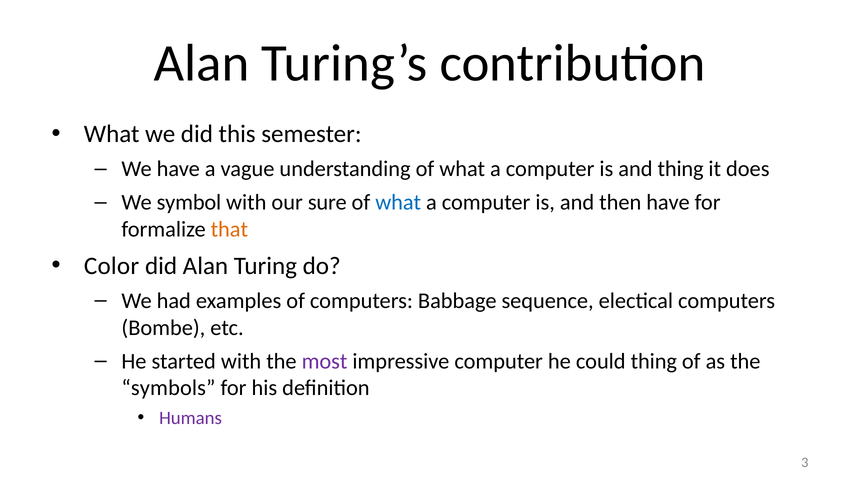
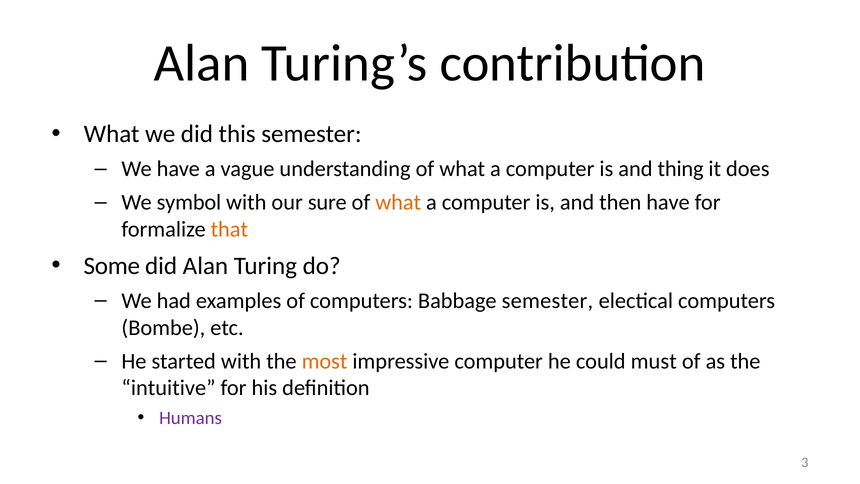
what colour: blue -> orange (398, 202)
Color: Color -> Some (112, 266)
Babbage sequence: sequence -> semester (547, 301)
most colour: purple -> orange (325, 361)
could thing: thing -> must (654, 361)
symbols: symbols -> intuitive (169, 388)
